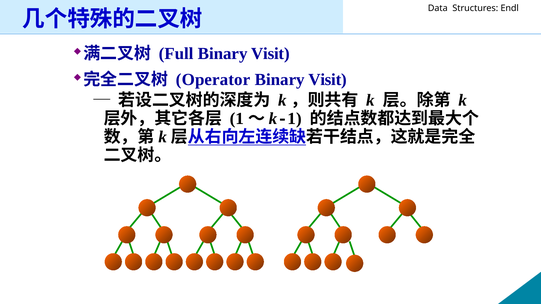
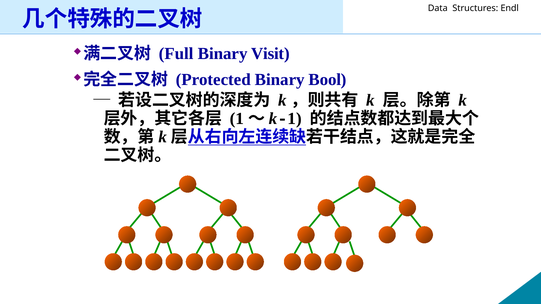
Operator: Operator -> Protected (213, 80)
Visit: Visit -> Bool (328, 80)
